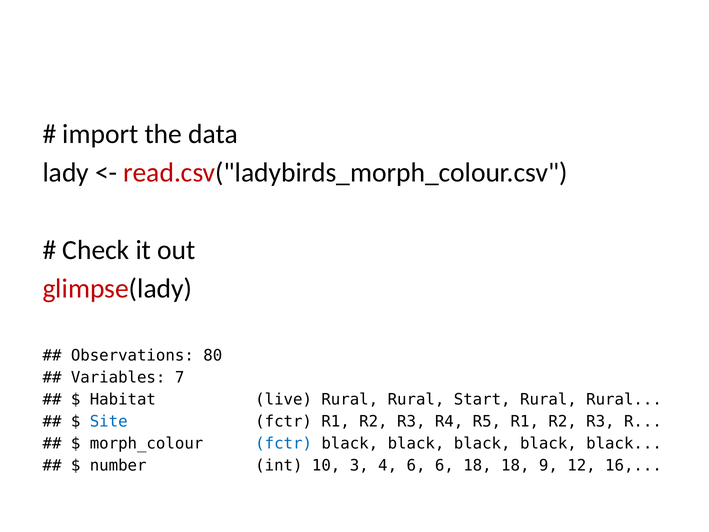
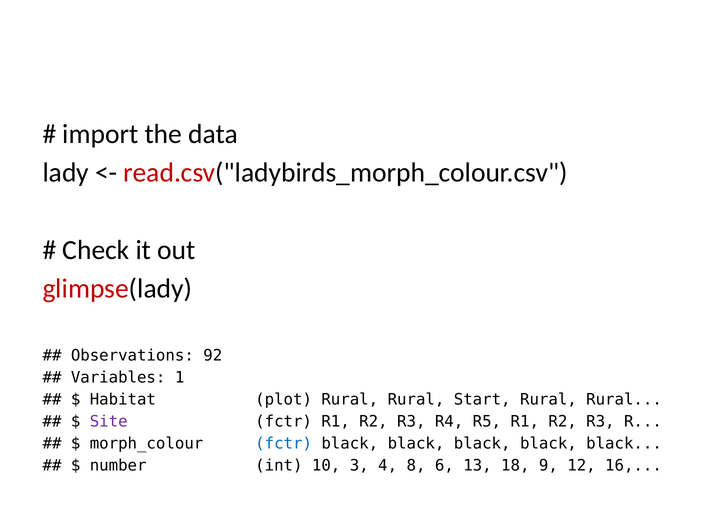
80: 80 -> 92 (213, 355)
7: 7 -> 1 (180, 377)
live: live -> plot (284, 399)
Site colour: blue -> purple (109, 421)
4 6: 6 -> 8 (416, 465)
6 18: 18 -> 13 (477, 465)
